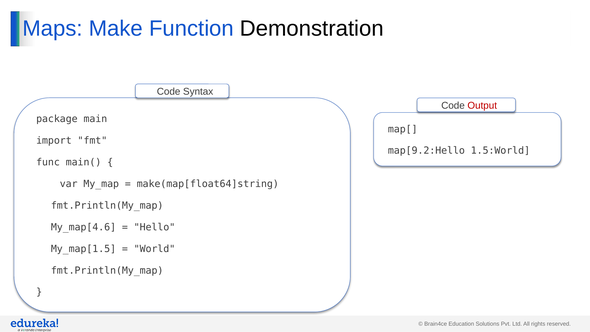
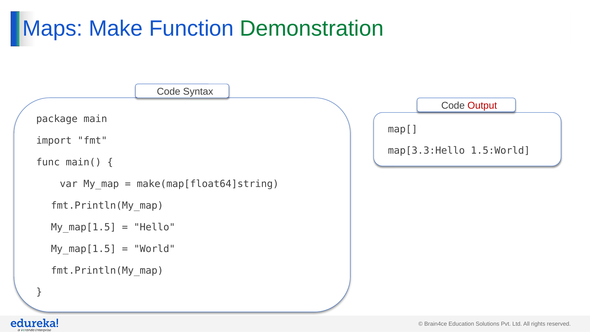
Demonstration colour: black -> green (312, 29)
map[9.2:Hello: map[9.2:Hello -> map[3.3:Hello (426, 151)
My_map[4.6: My_map[4.6 -> My_map[1.5 (83, 227)
